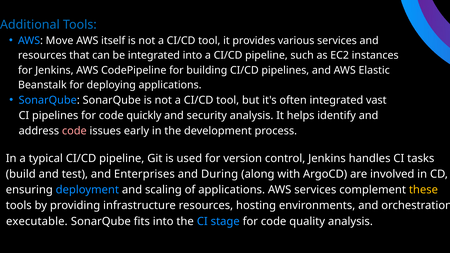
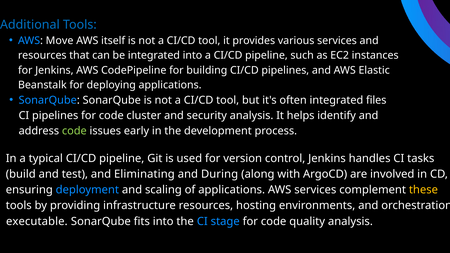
vast: vast -> files (376, 100)
quickly: quickly -> cluster (144, 116)
code colour: pink -> light green (74, 131)
Enterprises: Enterprises -> Eliminating (144, 174)
